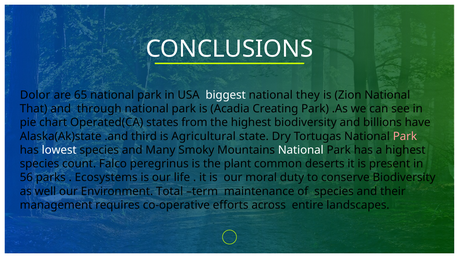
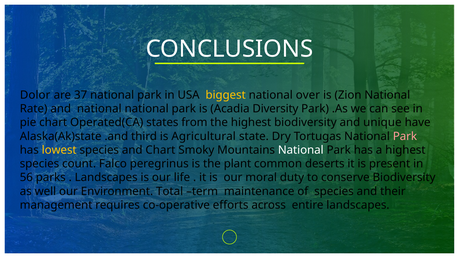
65: 65 -> 37 (81, 95)
biggest colour: white -> yellow (226, 95)
they: they -> over (308, 95)
That: That -> Rate (34, 109)
and through: through -> national (99, 109)
Creating: Creating -> Diversity (275, 109)
billions: billions -> unique (382, 123)
lowest colour: white -> yellow (59, 150)
and Many: Many -> Chart (160, 150)
Ecosystems: Ecosystems -> Landscapes (106, 178)
